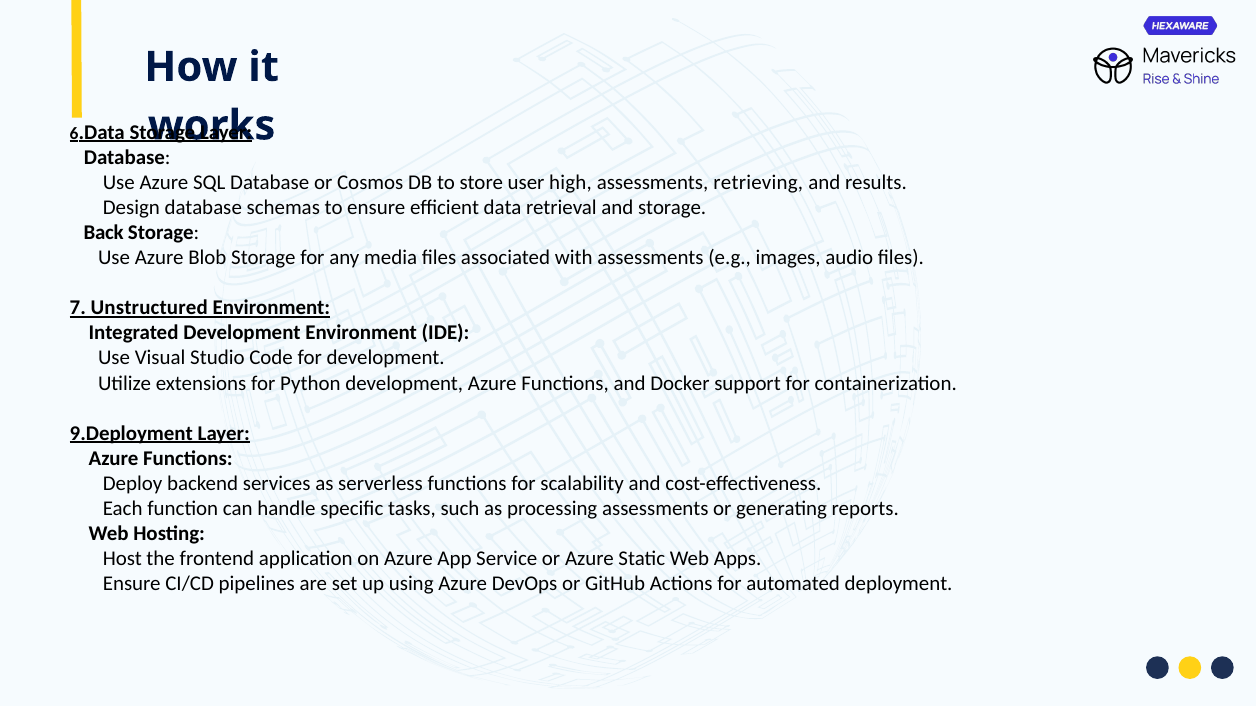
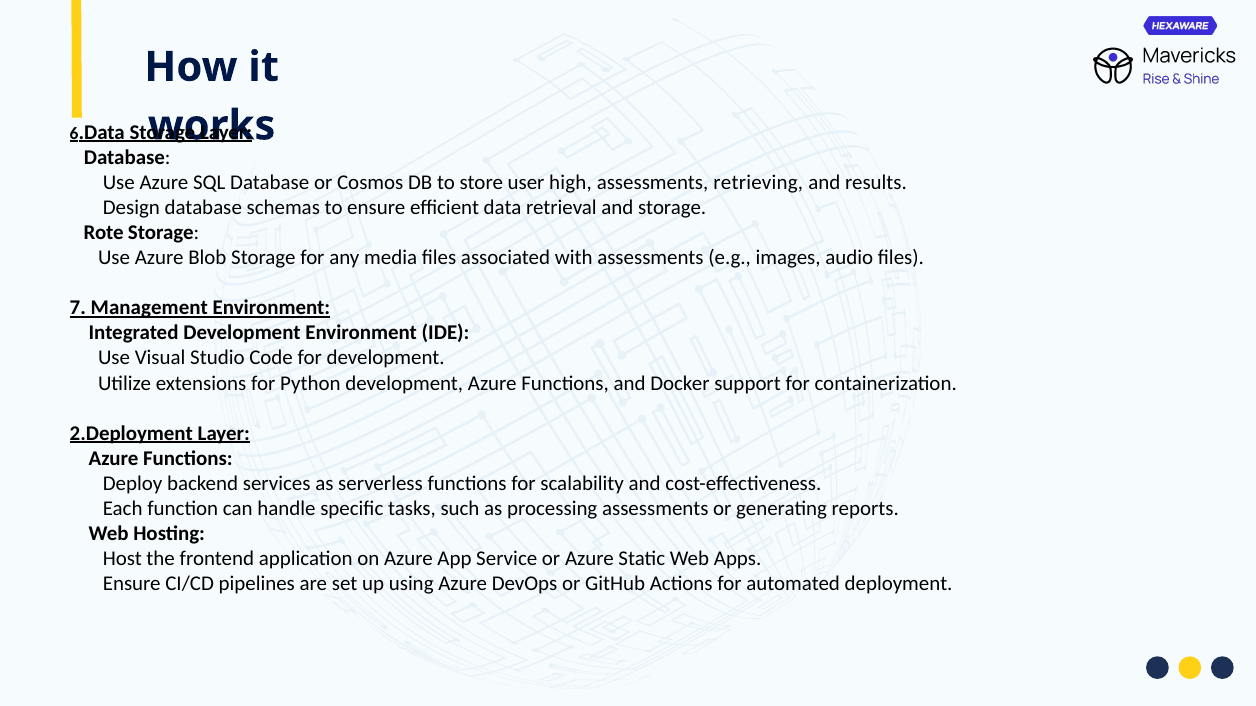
Back: Back -> Rote (104, 233)
Unstructured: Unstructured -> Management (149, 308)
9.Deployment: 9.Deployment -> 2.Deployment (131, 434)
